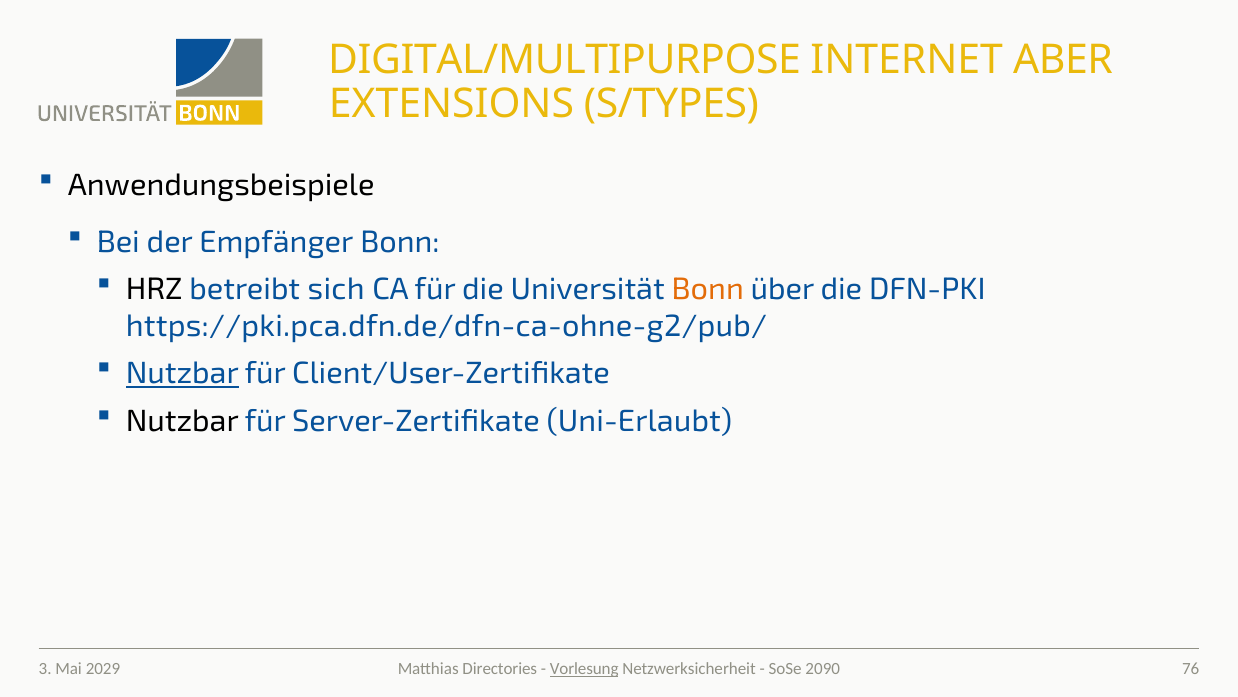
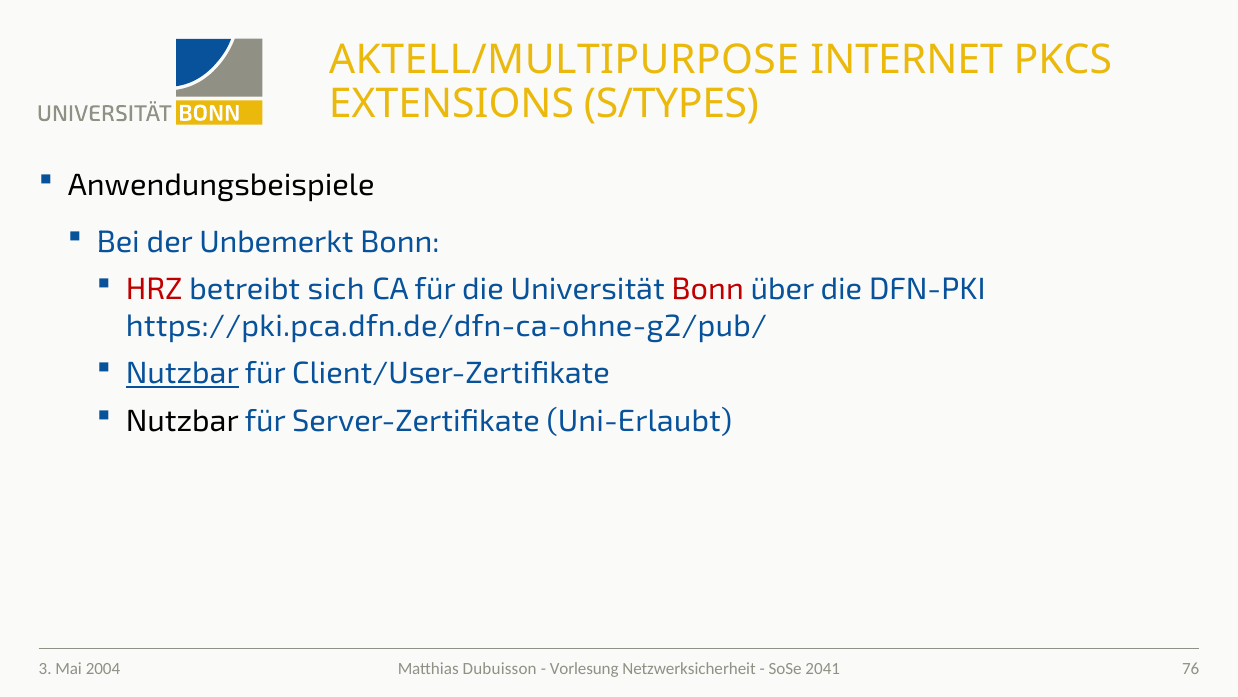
DIGITAL/MULTIPURPOSE: DIGITAL/MULTIPURPOSE -> AKTELL/MULTIPURPOSE (564, 60)
ABER: ABER -> PKCS (1063, 60)
Empfänger: Empfänger -> Unbemerkt (276, 242)
HRZ colour: black -> red (154, 290)
Bonn colour: orange -> red (708, 290)
Directories: Directories -> Dubuisson (500, 668)
Vorlesung underline: present -> none (584, 668)
2090: 2090 -> 2041 (823, 668)
2029: 2029 -> 2004 (103, 669)
